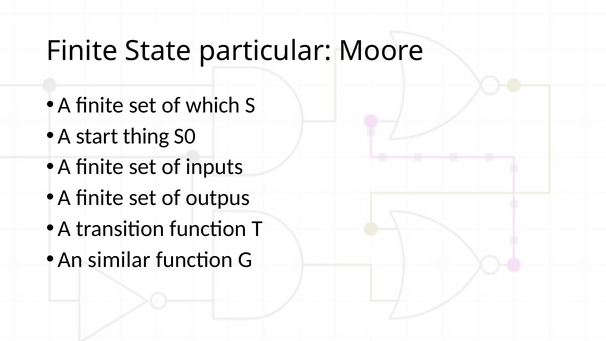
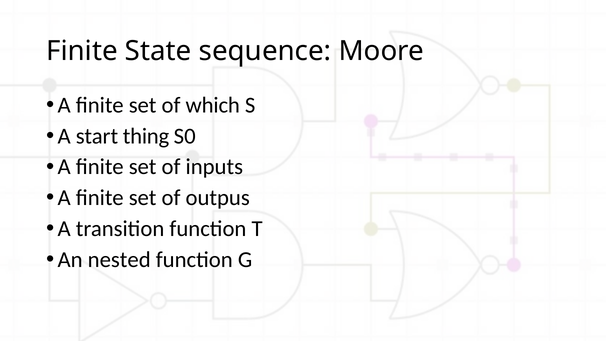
particular: particular -> sequence (265, 51)
similar: similar -> nested (119, 259)
